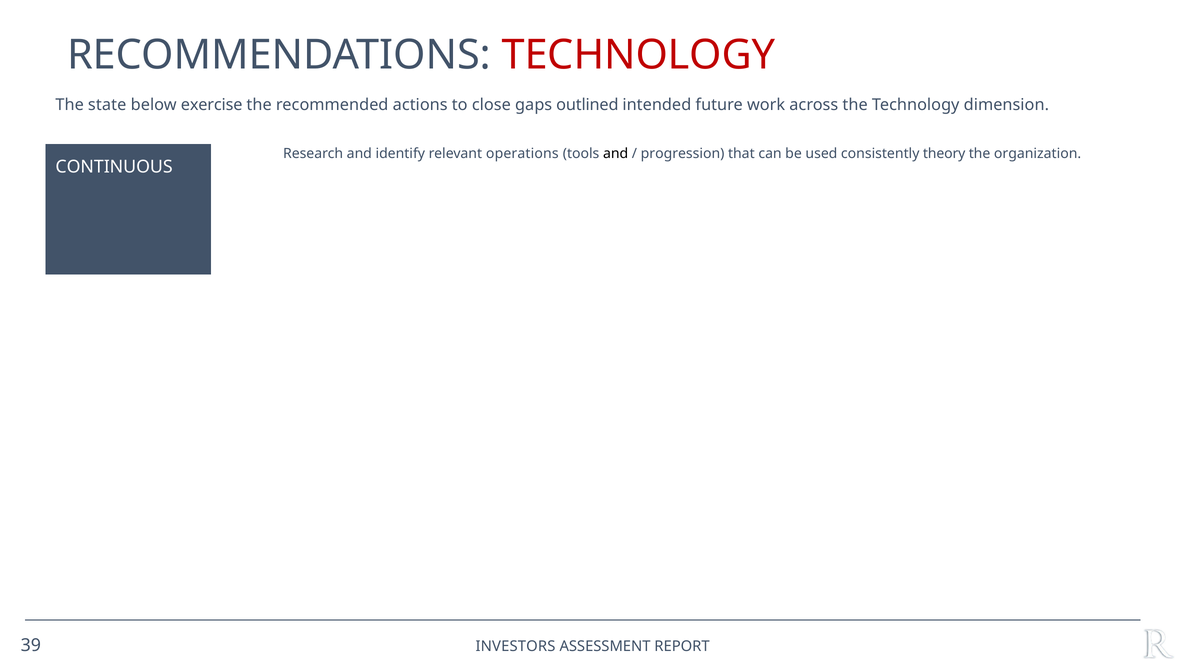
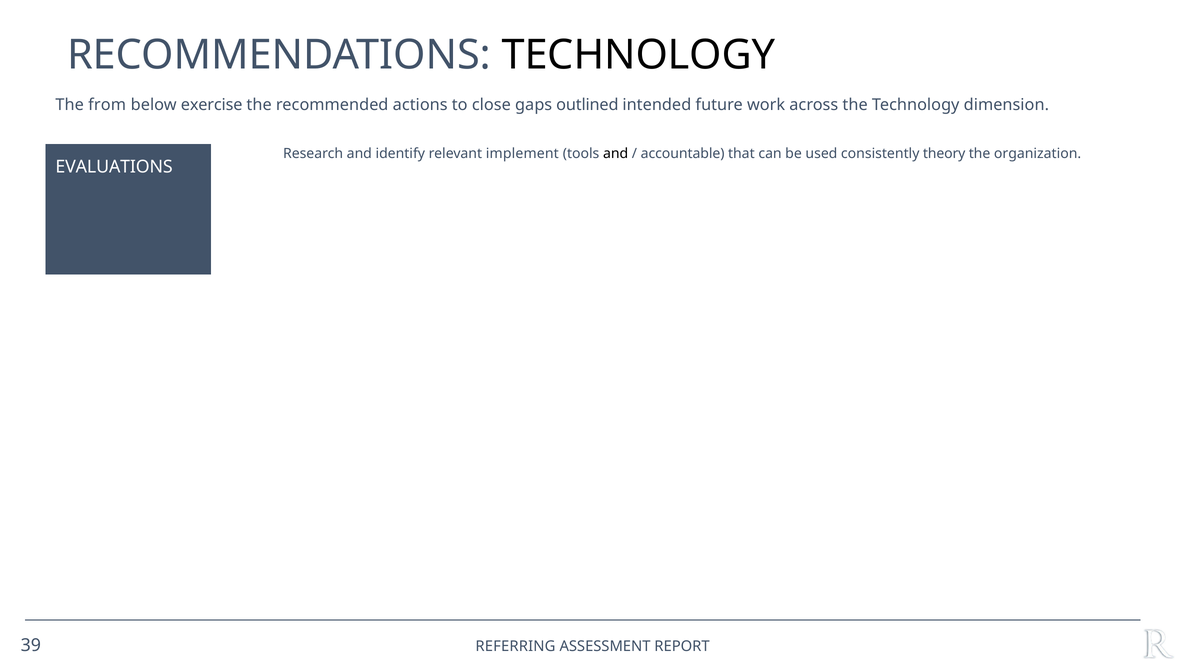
TECHNOLOGY colour: red -> black (638, 55)
state: state -> from (107, 105)
operations: operations -> implement (522, 153)
progression: progression -> accountable (683, 153)
CONTINUOUS: CONTINUOUS -> EVALUATIONS (114, 167)
INVESTORS: INVESTORS -> REFERRING (515, 646)
